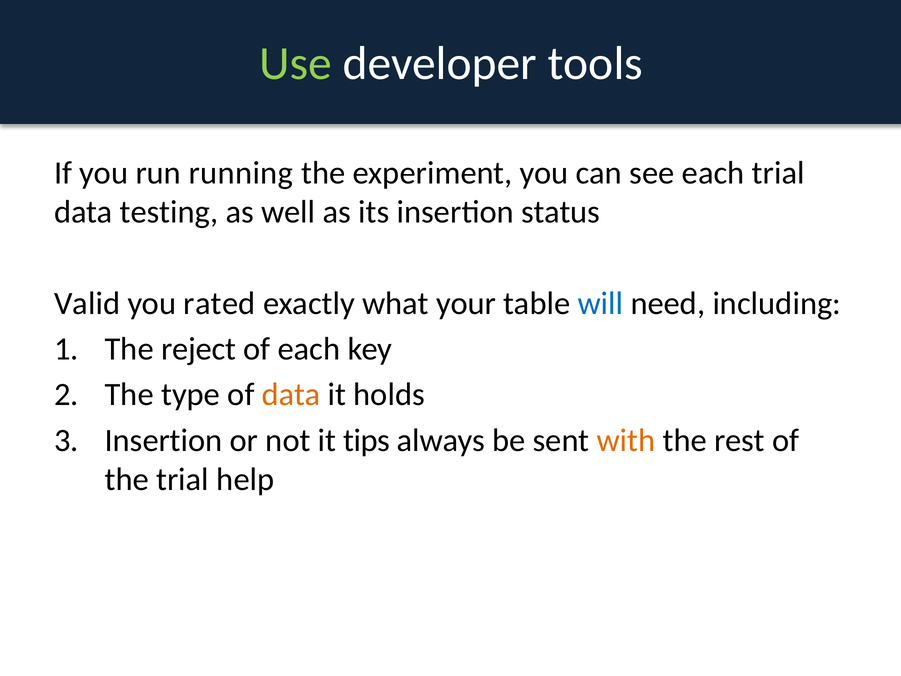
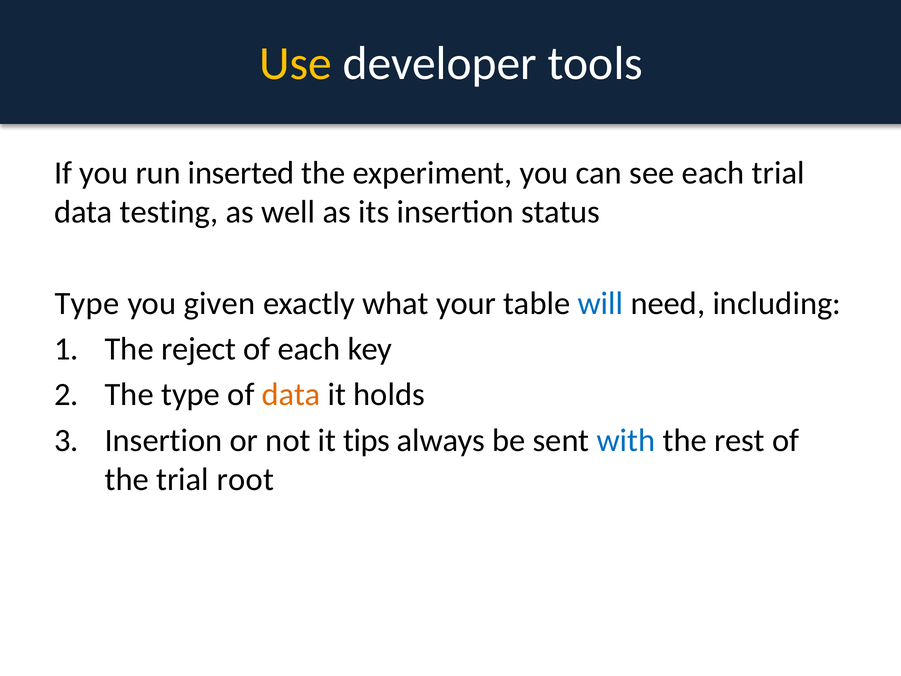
Use colour: light green -> yellow (296, 63)
running: running -> inserted (241, 173)
Valid: Valid -> Type (87, 303)
rated: rated -> given (219, 303)
with colour: orange -> blue (626, 440)
help: help -> root (245, 479)
